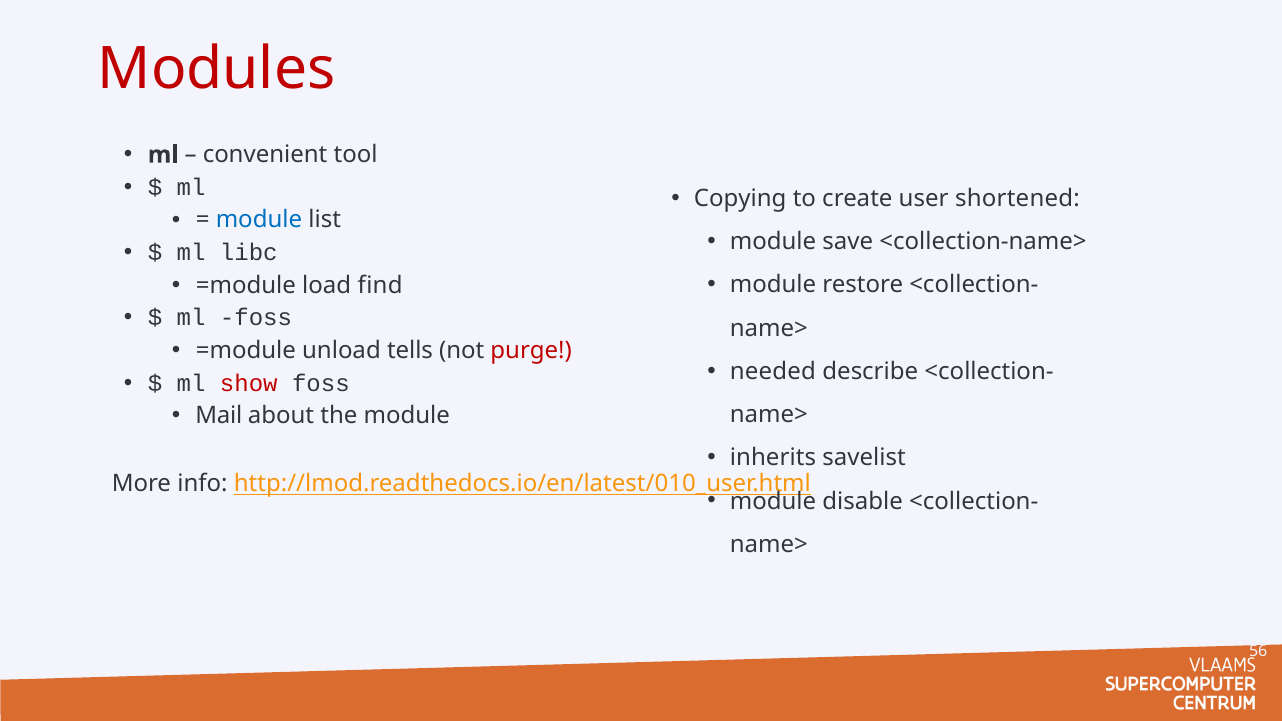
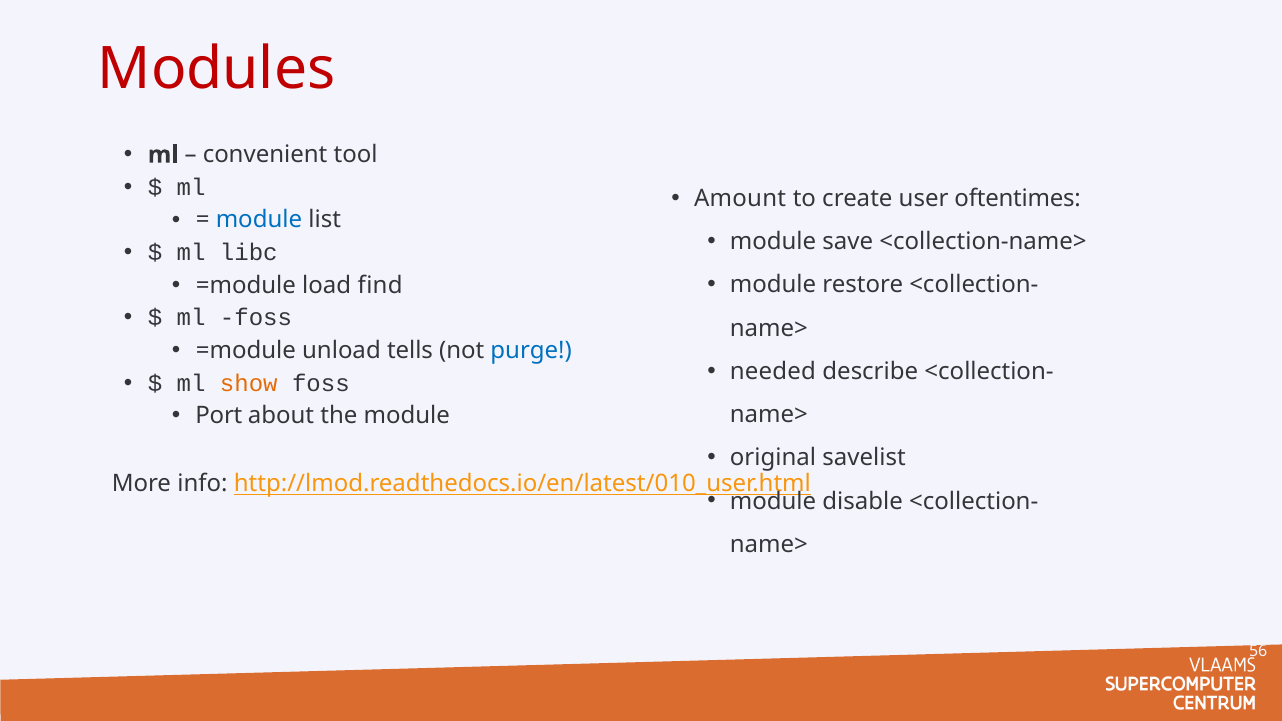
Copying: Copying -> Amount (740, 198)
shortened: shortened -> oftentimes (1018, 198)
purge colour: red -> blue (531, 351)
show colour: red -> orange (249, 383)
Mail: Mail -> Port (219, 416)
inherits: inherits -> original (773, 458)
